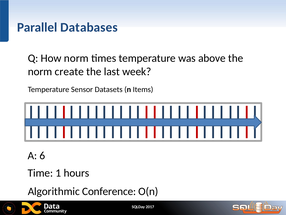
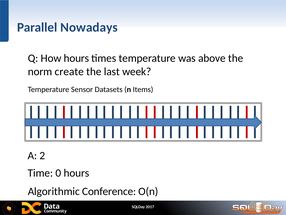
Databases: Databases -> Nowadays (89, 27)
How norm: norm -> hours (76, 58)
6: 6 -> 2 (42, 155)
1: 1 -> 0 (58, 173)
